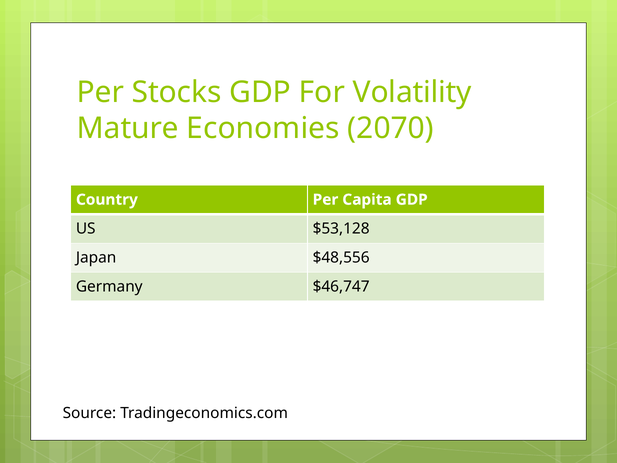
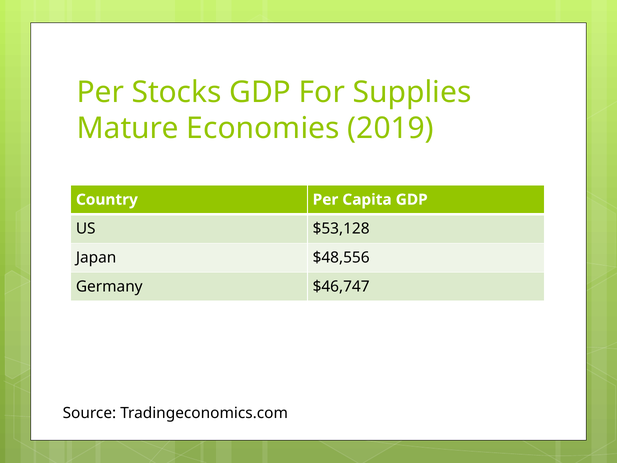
Volatility: Volatility -> Supplies (412, 93)
2070: 2070 -> 2019 (391, 129)
